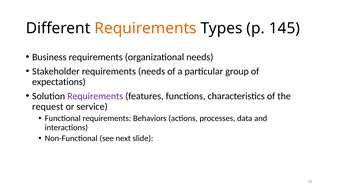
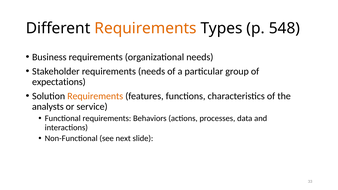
145: 145 -> 548 (284, 28)
Requirements colour: purple -> orange (95, 96)
request: request -> analysts (48, 107)
